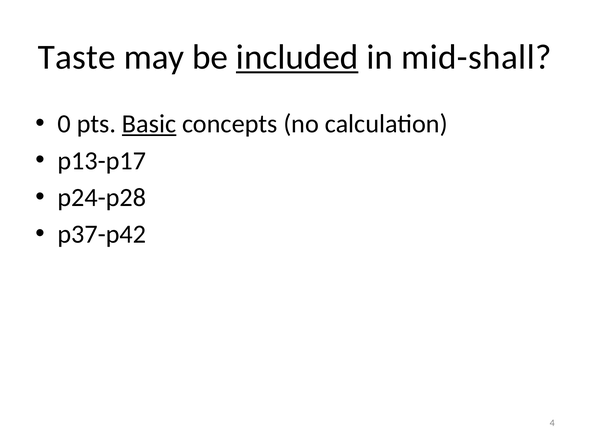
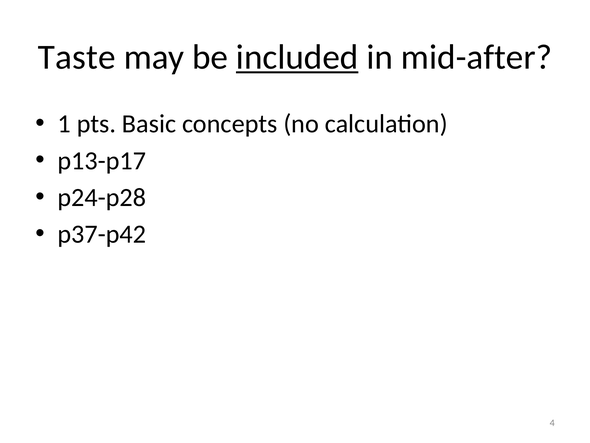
mid-shall: mid-shall -> mid-after (477, 57)
0: 0 -> 1 (64, 124)
Basic underline: present -> none (149, 124)
